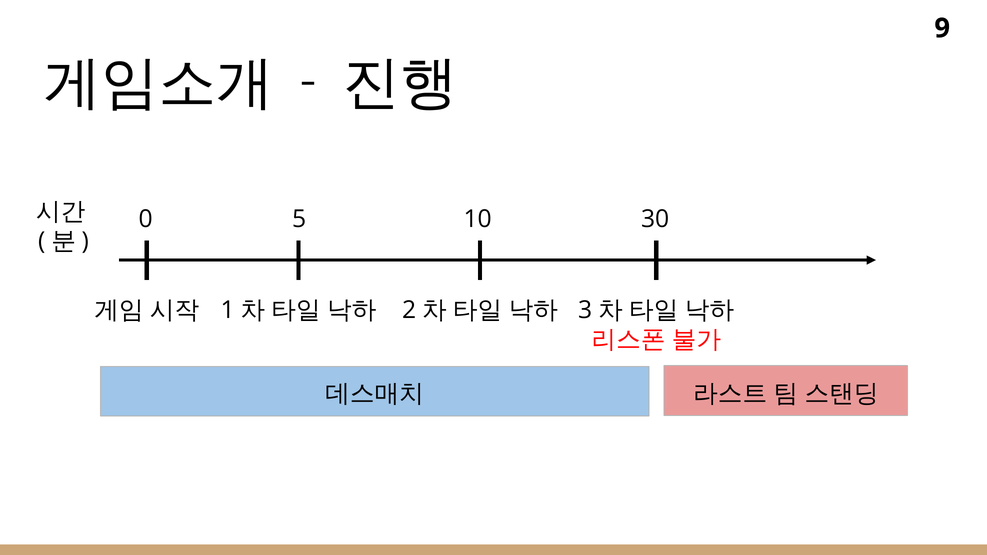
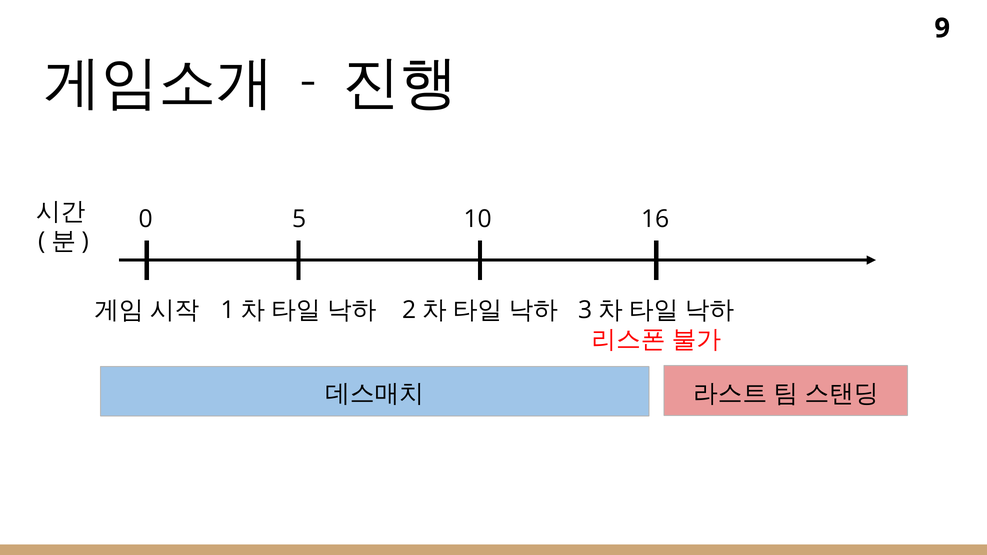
30: 30 -> 16 (655, 219)
